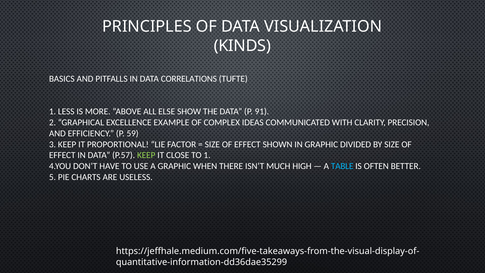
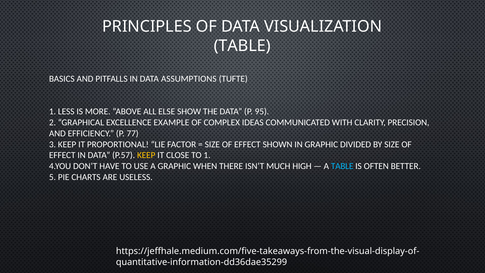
KINDS: KINDS -> TABLE (242, 46)
CORRELATIONS: CORRELATIONS -> ASSUMPTIONS (189, 79)
91: 91 -> 95 (262, 111)
59: 59 -> 77 (133, 133)
KEEP colour: light green -> yellow (146, 155)
